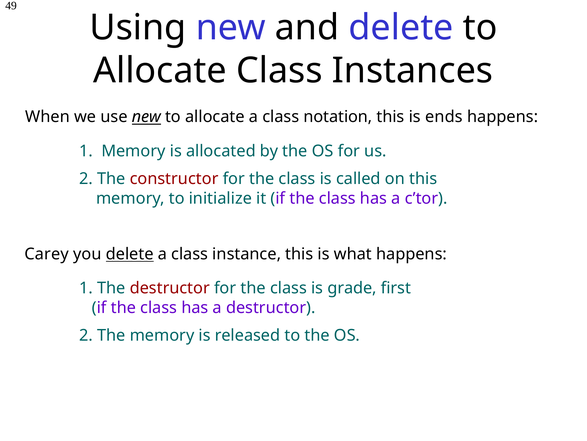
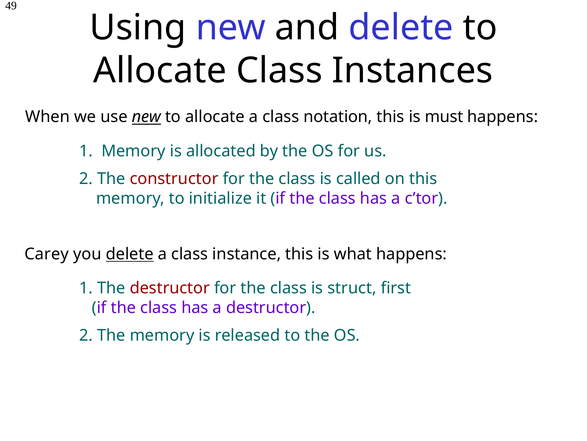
ends: ends -> must (444, 117)
grade: grade -> struct (352, 288)
